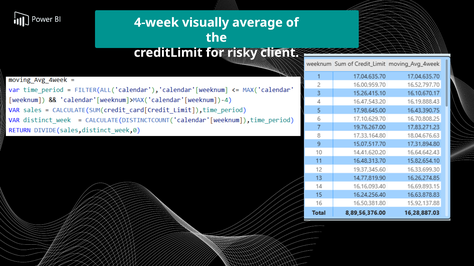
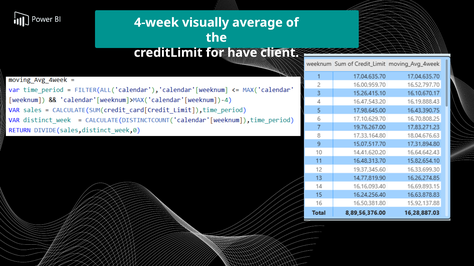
risky: risky -> have (242, 53)
